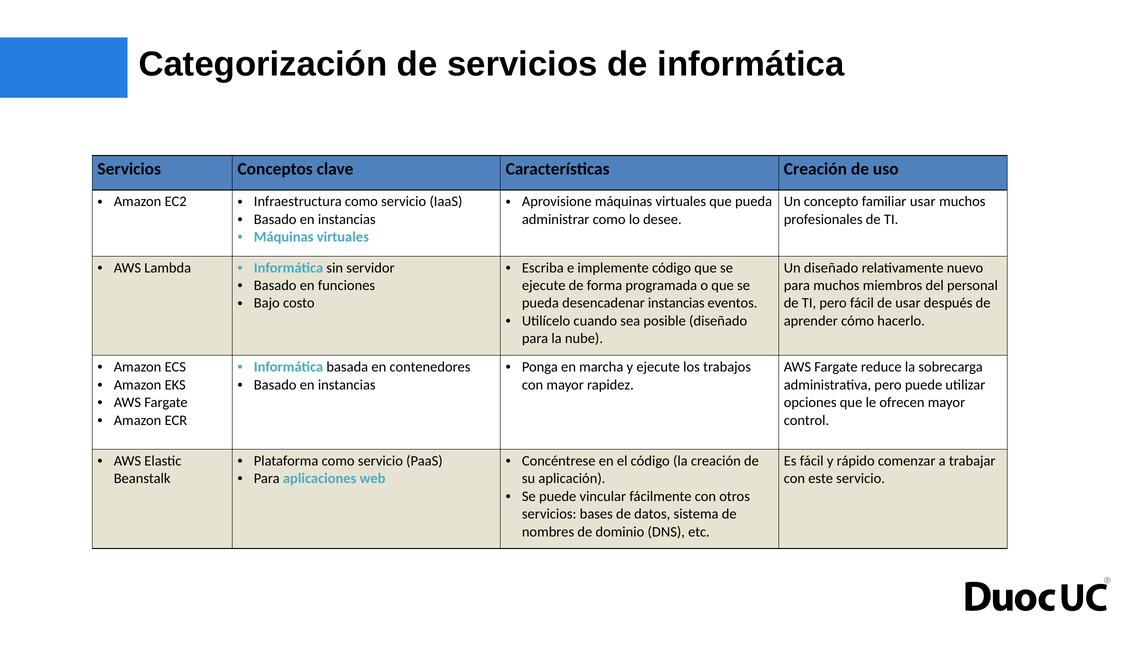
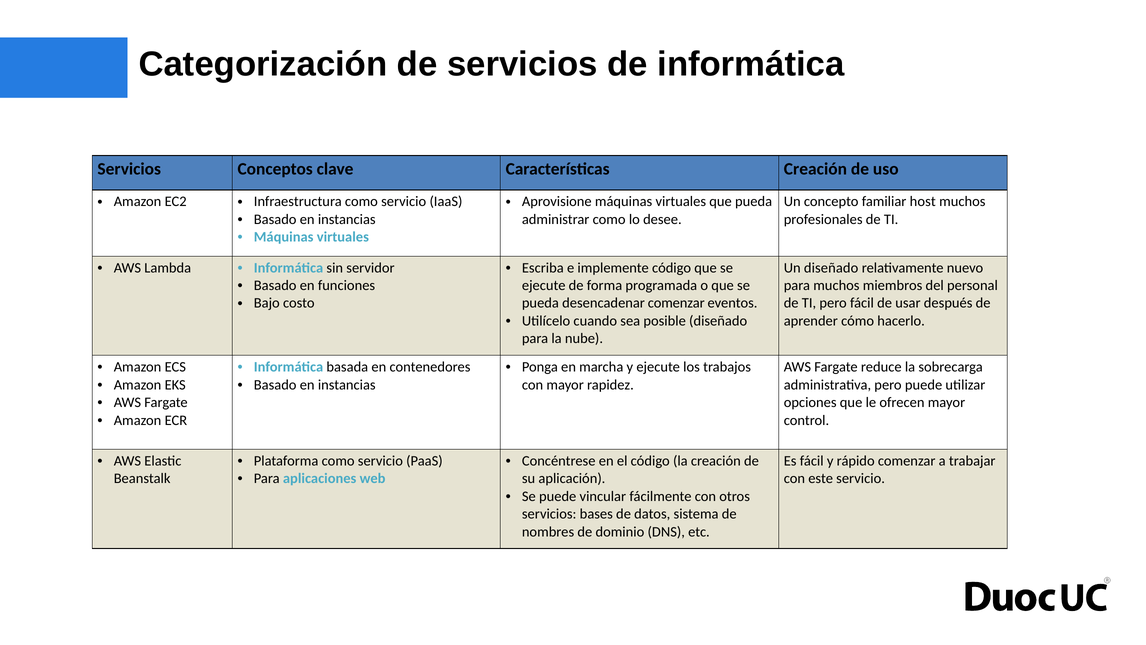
familiar usar: usar -> host (923, 202)
desencadenar instancias: instancias -> comenzar (676, 303)
